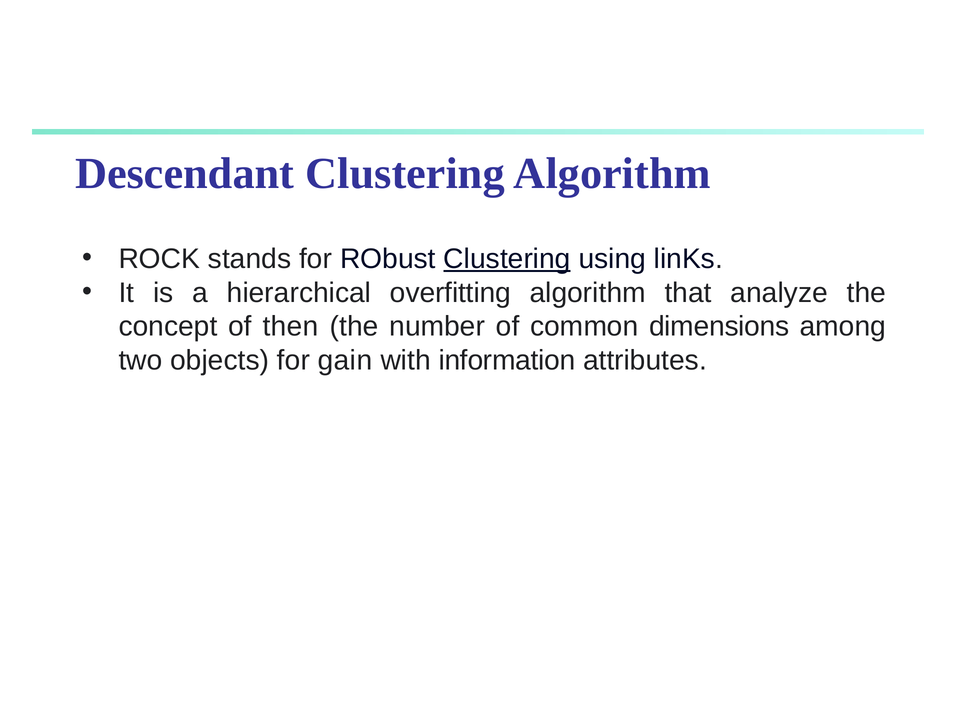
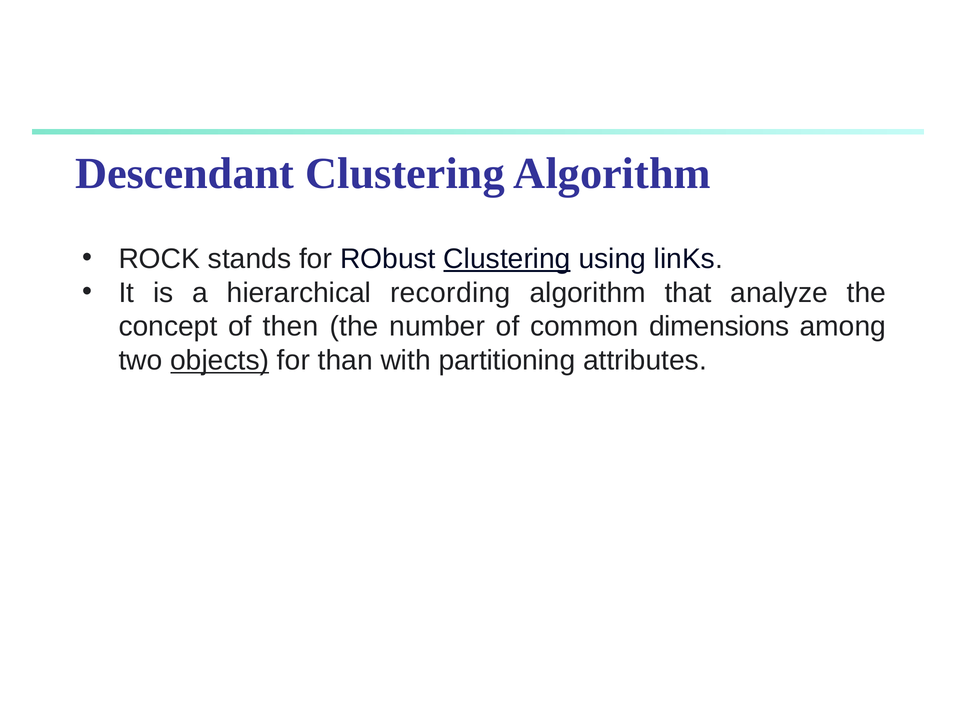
overfitting: overfitting -> recording (450, 293)
objects underline: none -> present (220, 360)
gain: gain -> than (345, 360)
information: information -> partitioning (507, 360)
